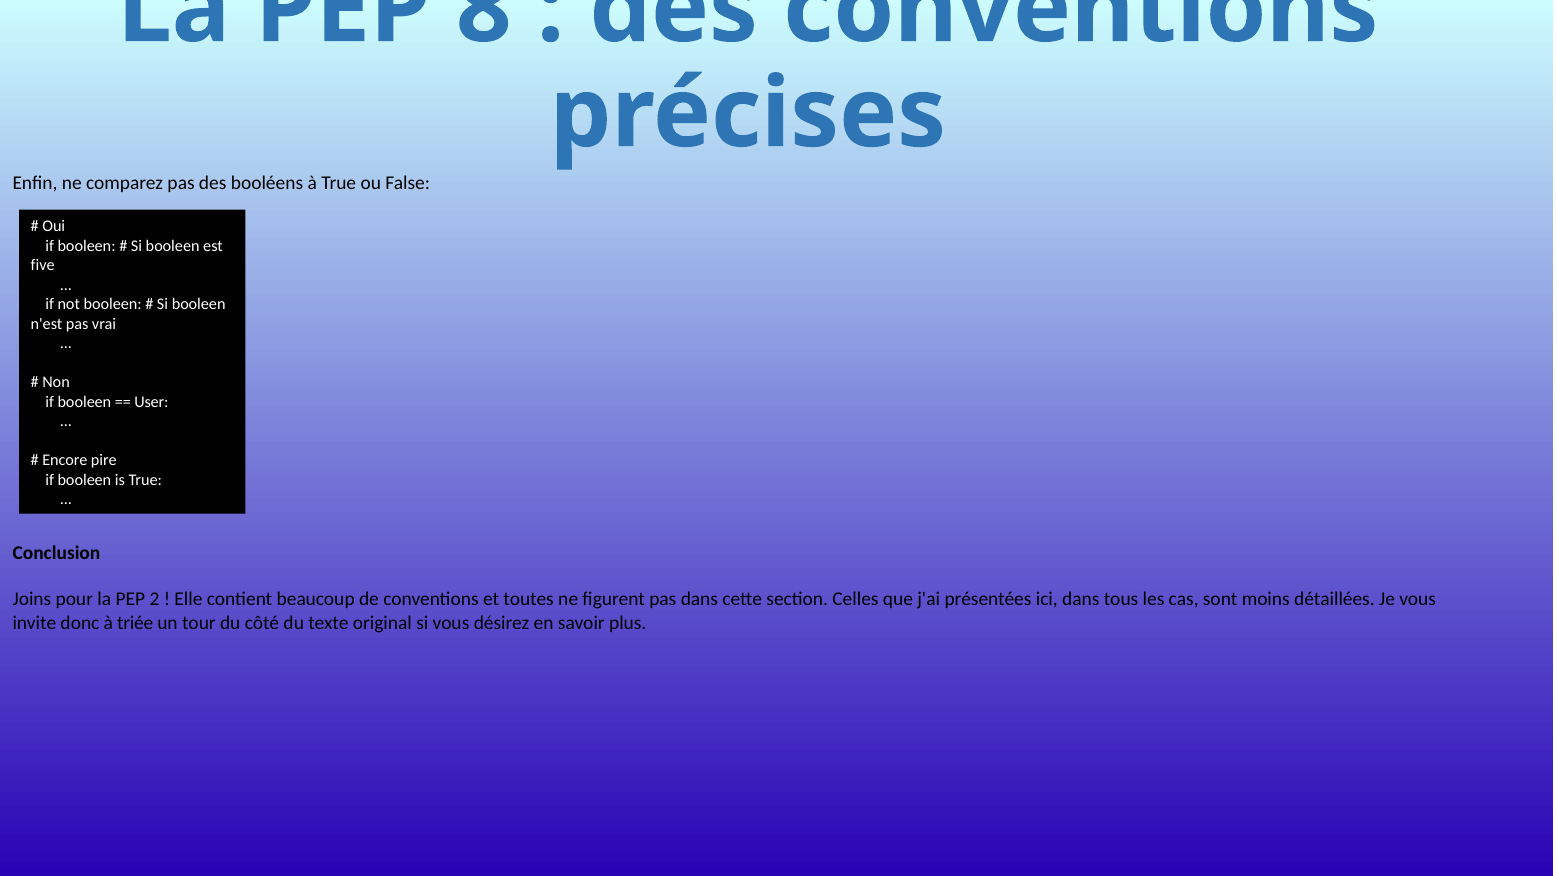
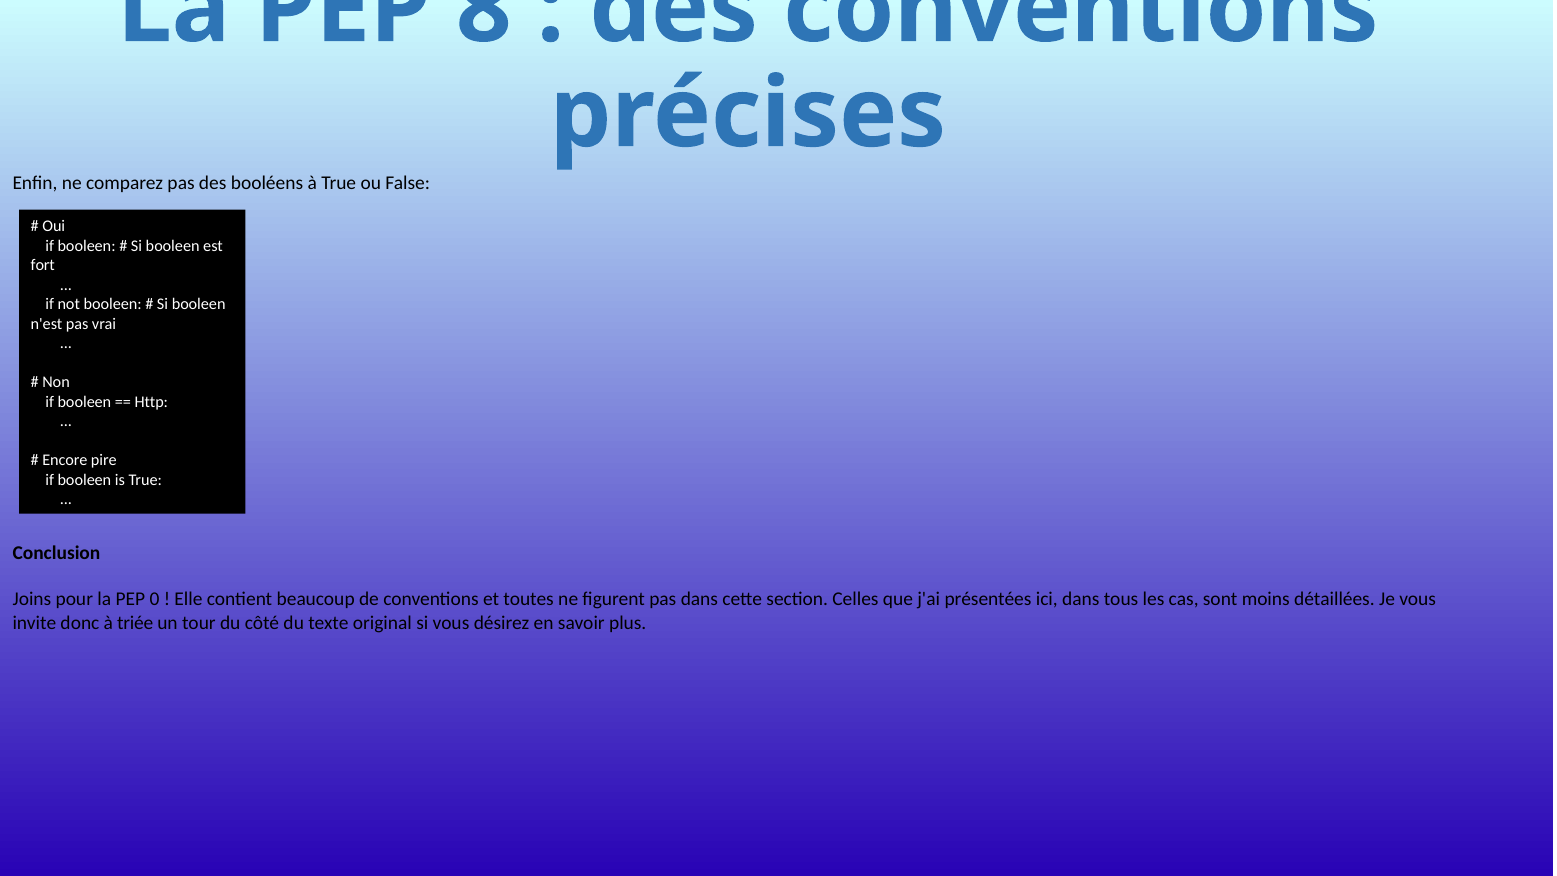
five: five -> fort (43, 265)
User: User -> Http (151, 402)
2: 2 -> 0 (155, 599)
